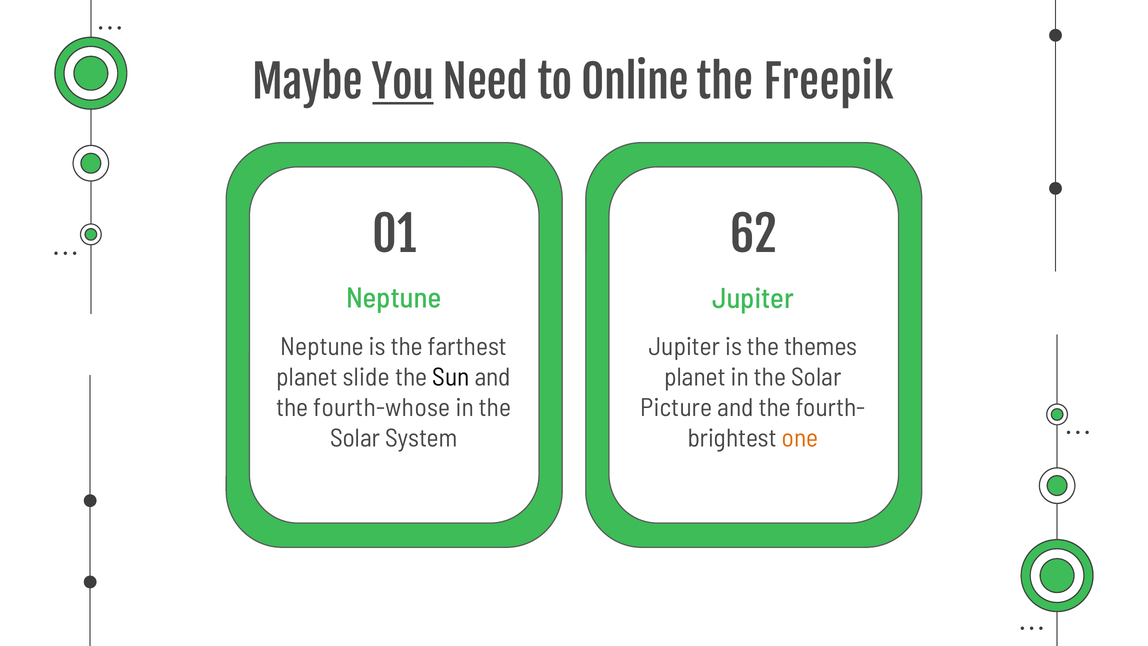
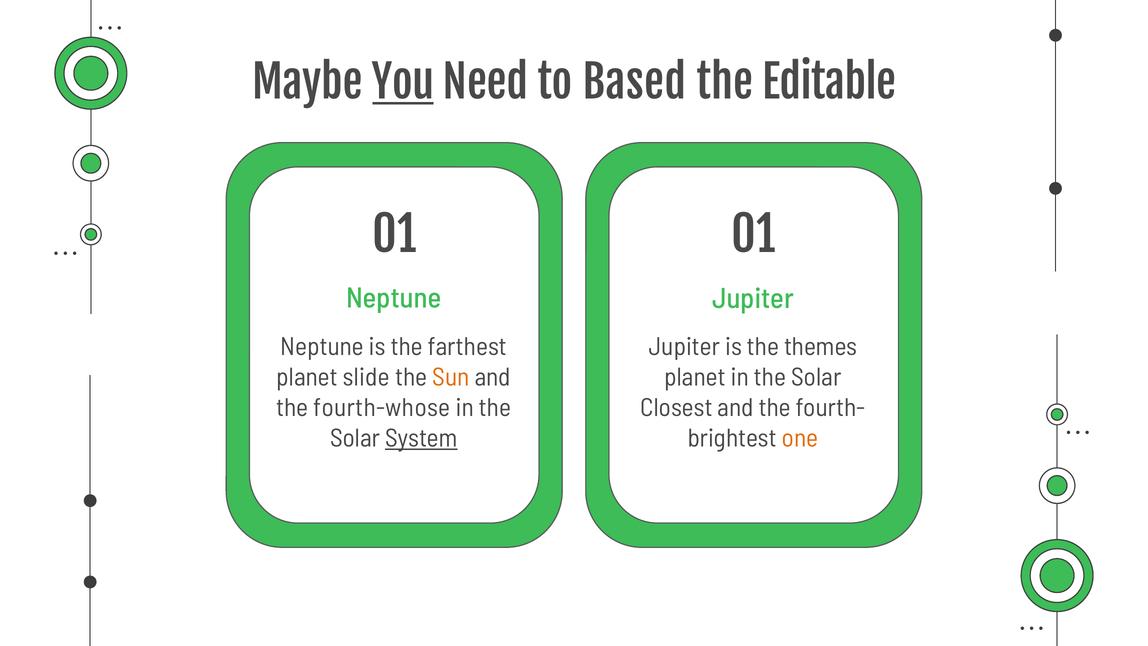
Online: Online -> Based (634, 84)
Freepik: Freepik -> Editable (829, 84)
01 62: 62 -> 01 (753, 236)
Sun colour: black -> orange (451, 377)
Picture: Picture -> Closest (676, 408)
System underline: none -> present (421, 438)
